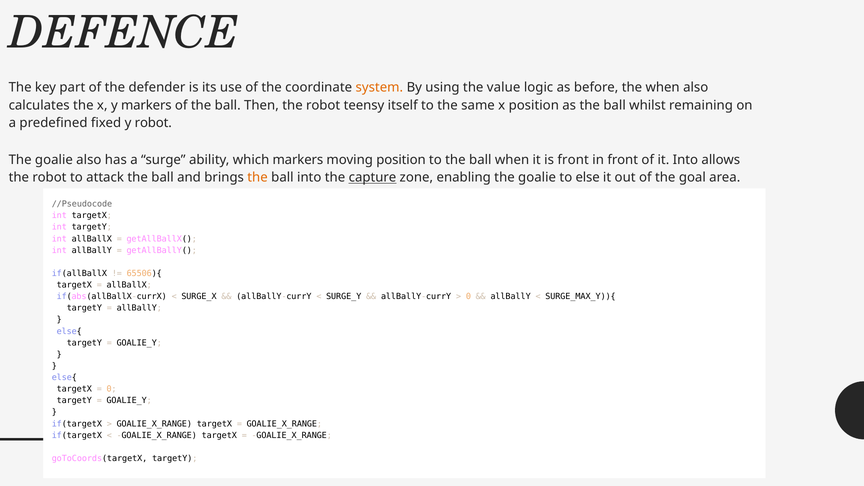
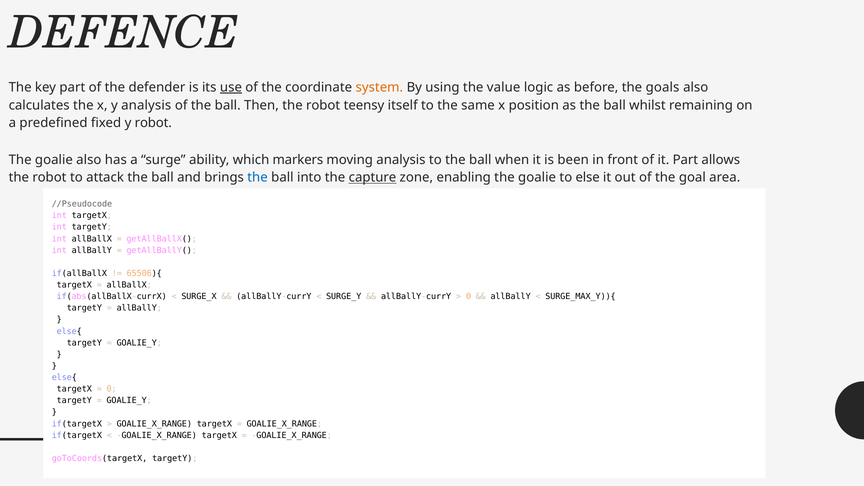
use underline: none -> present (231, 87)
the when: when -> goals (663, 87)
y markers: markers -> analysis (146, 105)
moving position: position -> analysis (401, 160)
is front: front -> been (573, 160)
it Into: Into -> Part (685, 160)
the colour: orange -> blue (258, 178)
